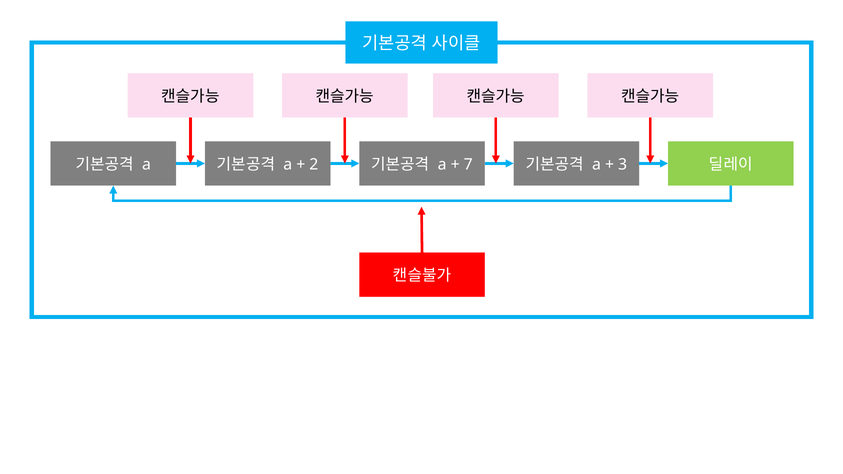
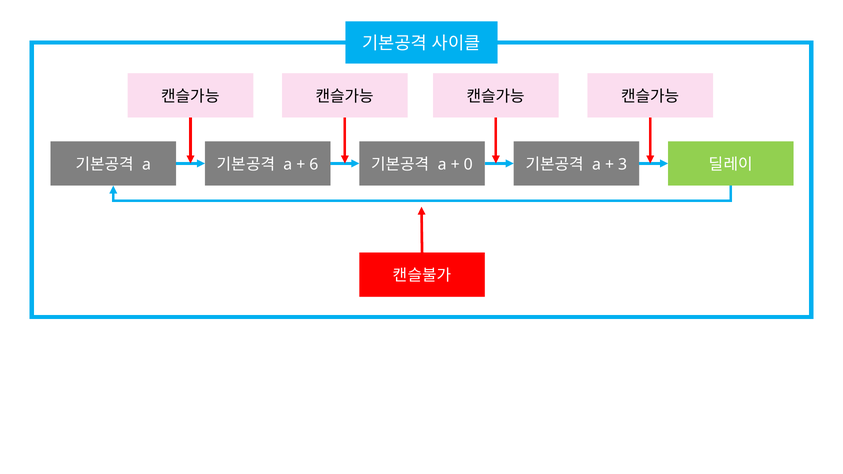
2: 2 -> 6 (314, 165)
7: 7 -> 0 (468, 165)
